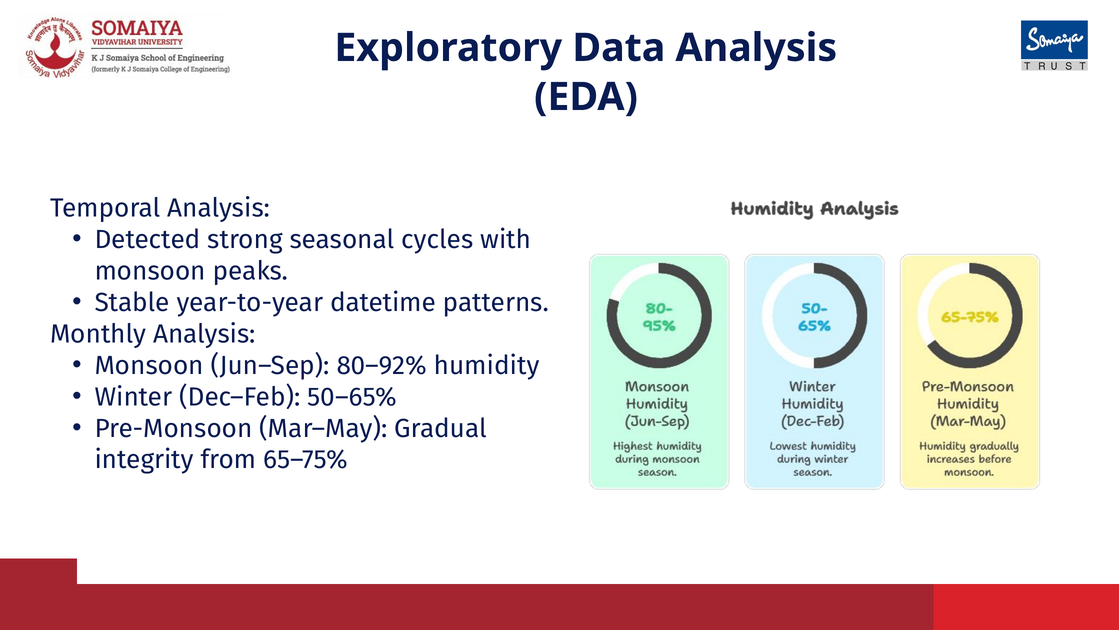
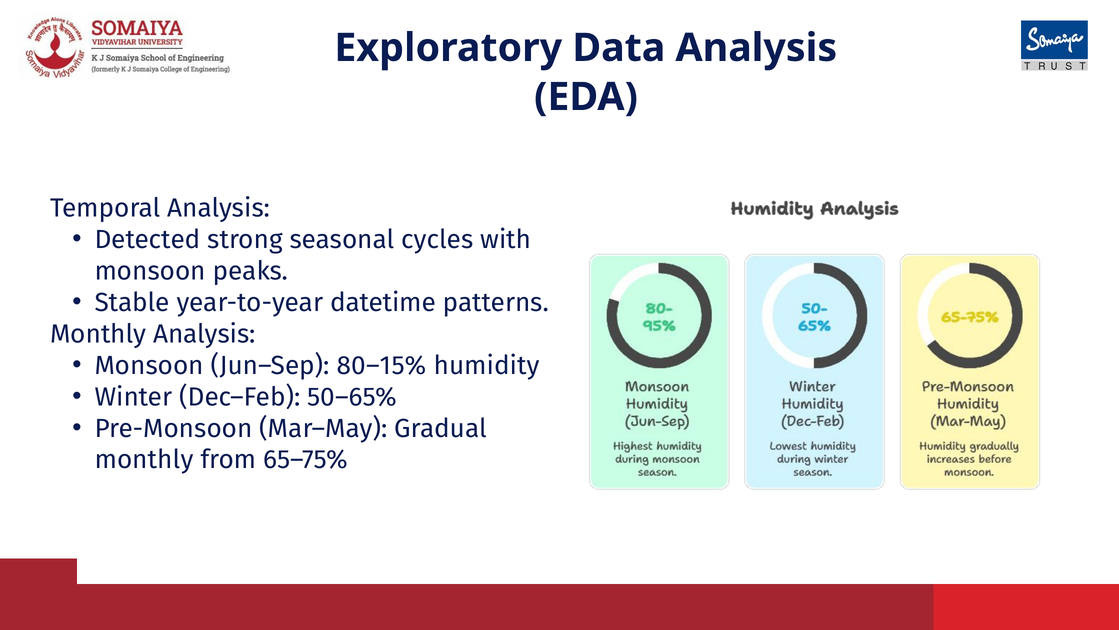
80–92%: 80–92% -> 80–15% (382, 365)
integrity: integrity -> monthly (144, 459)
